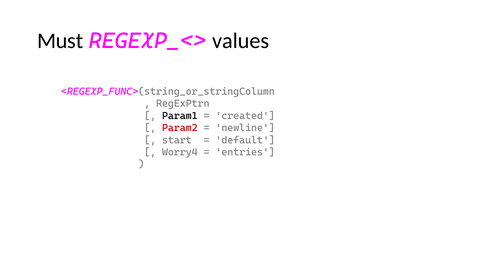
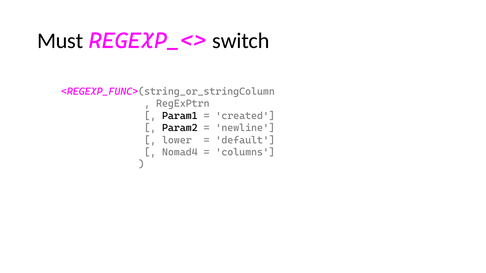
values: values -> switch (241, 41)
Param2 colour: red -> black (180, 128)
start: start -> lower (177, 140)
Worry4: Worry4 -> Nomad4 (180, 152)
entries: entries -> columns (245, 152)
